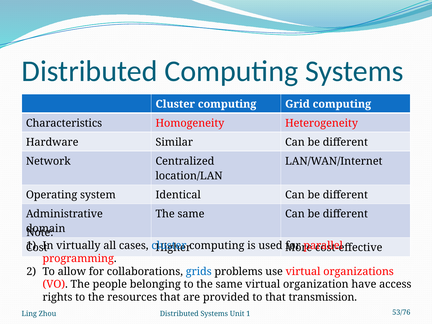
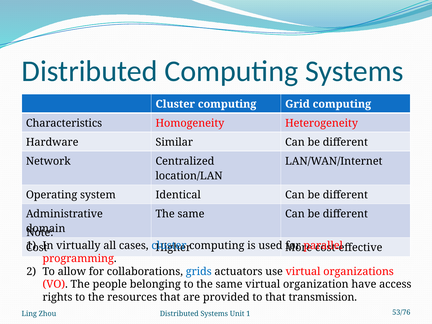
problems: problems -> actuators (239, 271)
